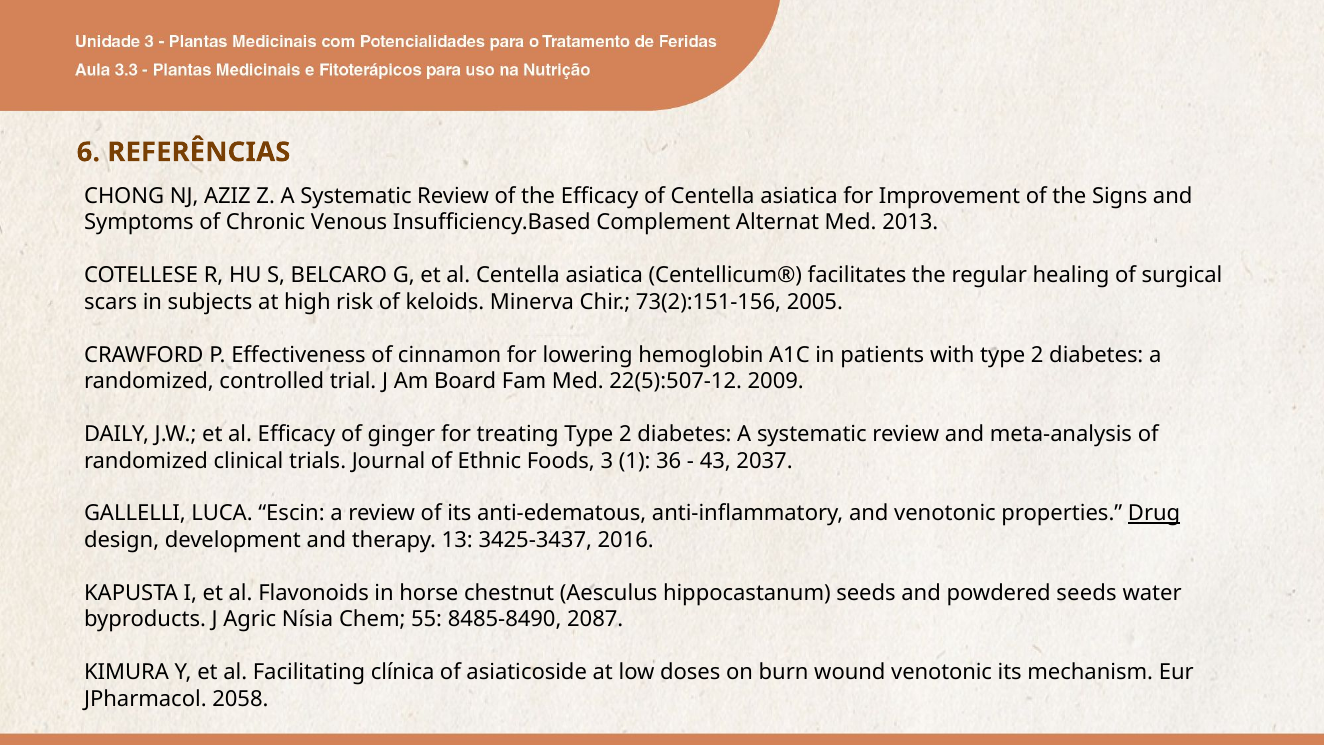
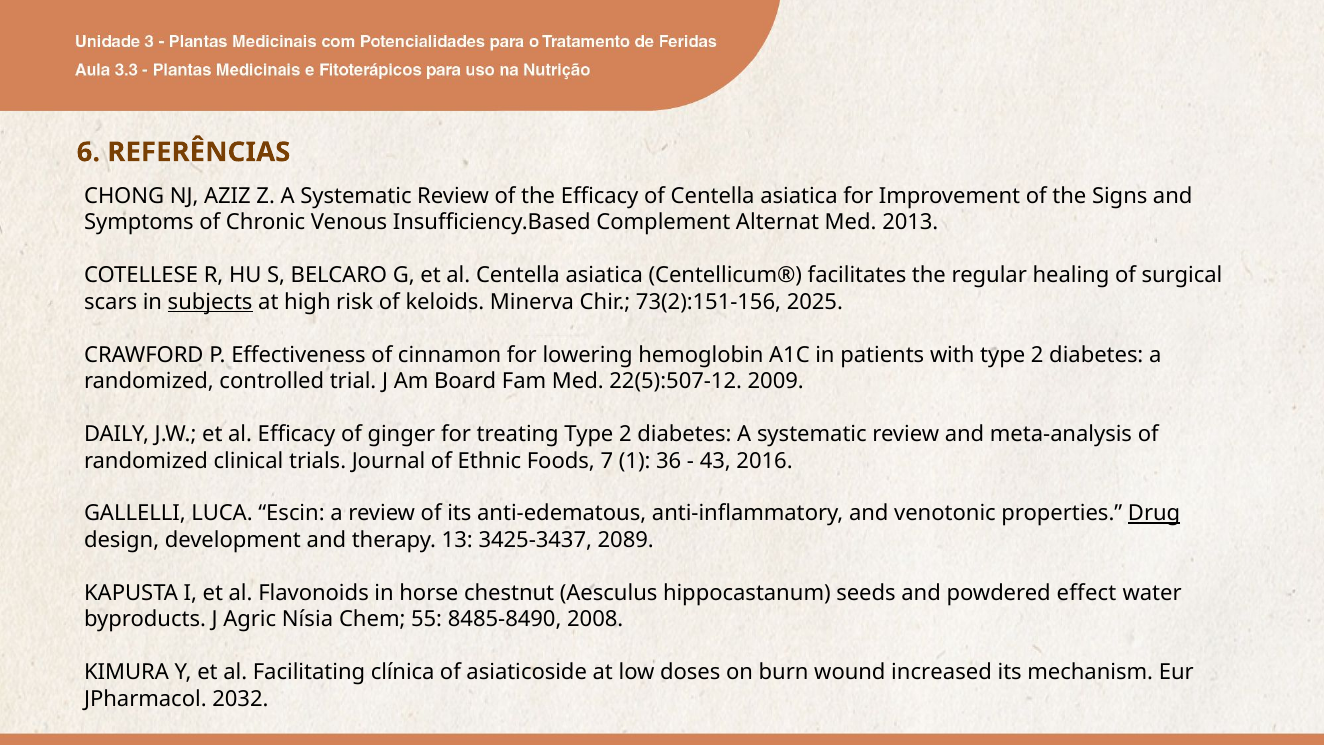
subjects underline: none -> present (210, 302)
2005: 2005 -> 2025 (815, 302)
3: 3 -> 7 (607, 461)
2037: 2037 -> 2016 (765, 461)
2016: 2016 -> 2089 (626, 540)
powdered seeds: seeds -> effect (1087, 593)
2087: 2087 -> 2008 (595, 619)
wound venotonic: venotonic -> increased (942, 672)
2058: 2058 -> 2032 (240, 699)
